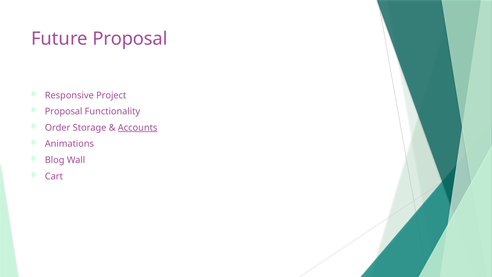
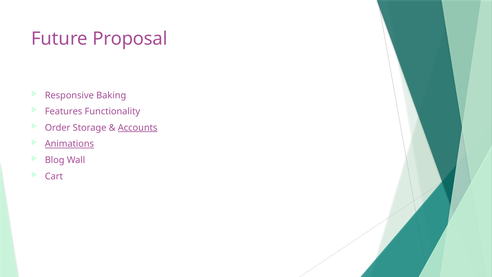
Project: Project -> Baking (111, 95)
Proposal: Proposal -> Features (64, 111)
Animations underline: none -> present (69, 144)
